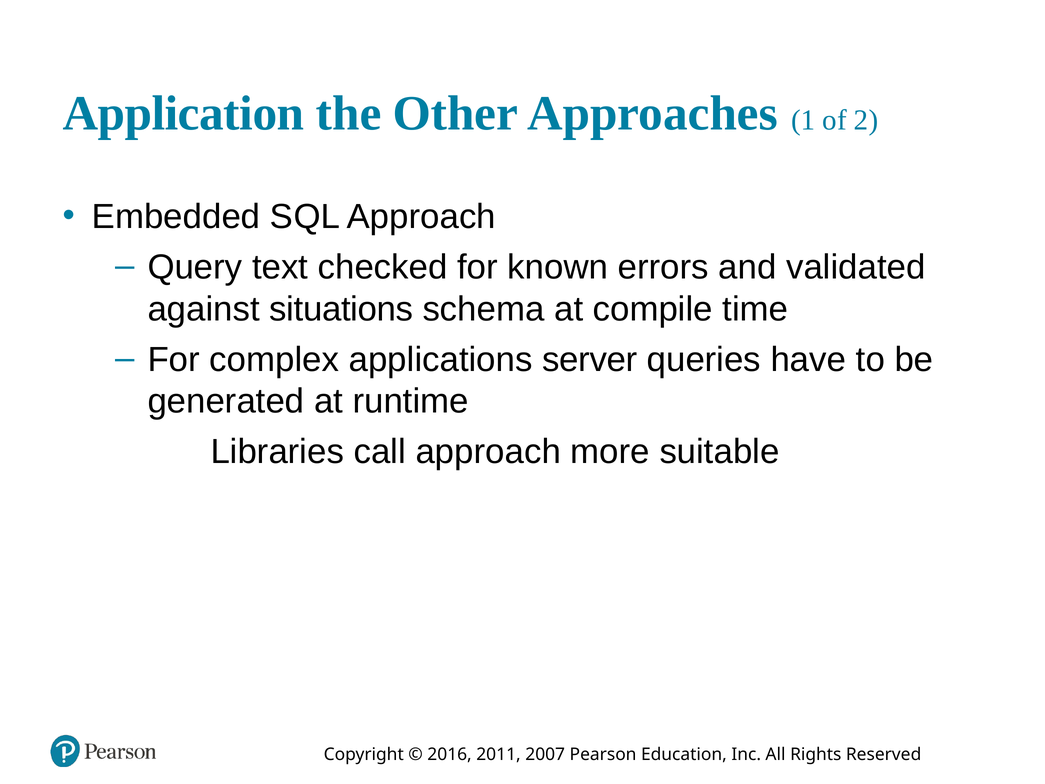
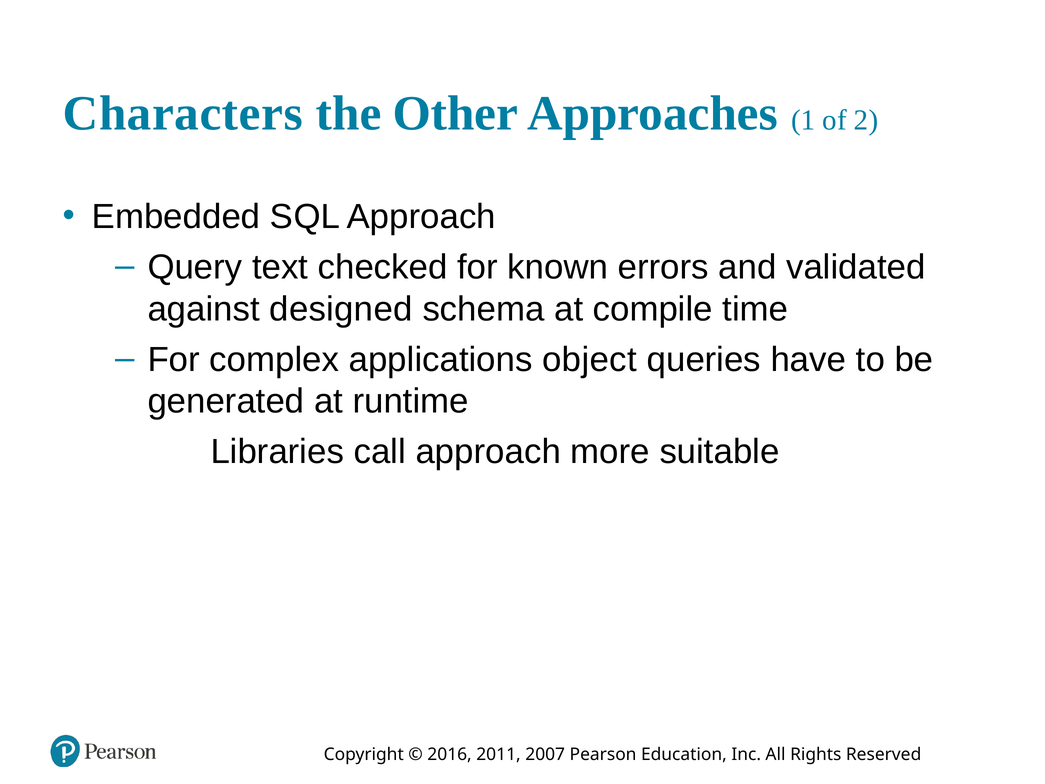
Application: Application -> Characters (183, 113)
situations: situations -> designed (341, 309)
server: server -> object (590, 360)
